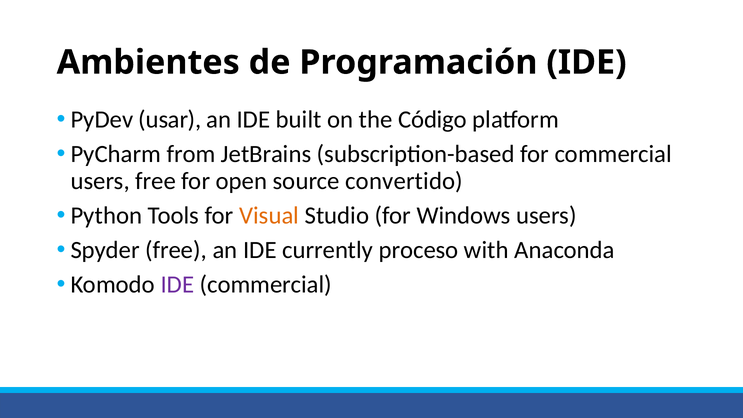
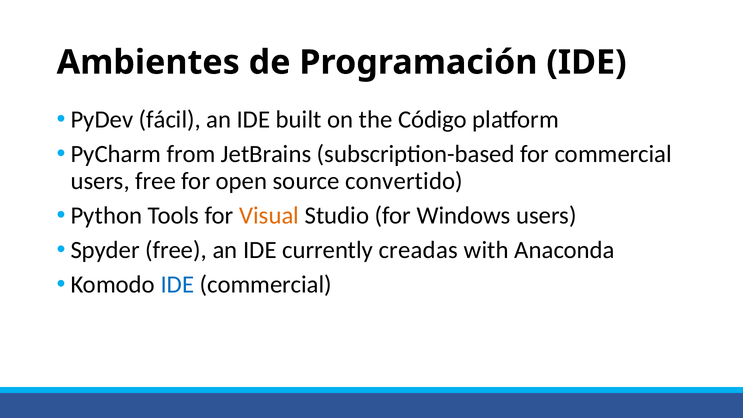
usar: usar -> fácil (170, 120)
proceso: proceso -> creadas (418, 250)
IDE colour: purple -> blue (177, 284)
